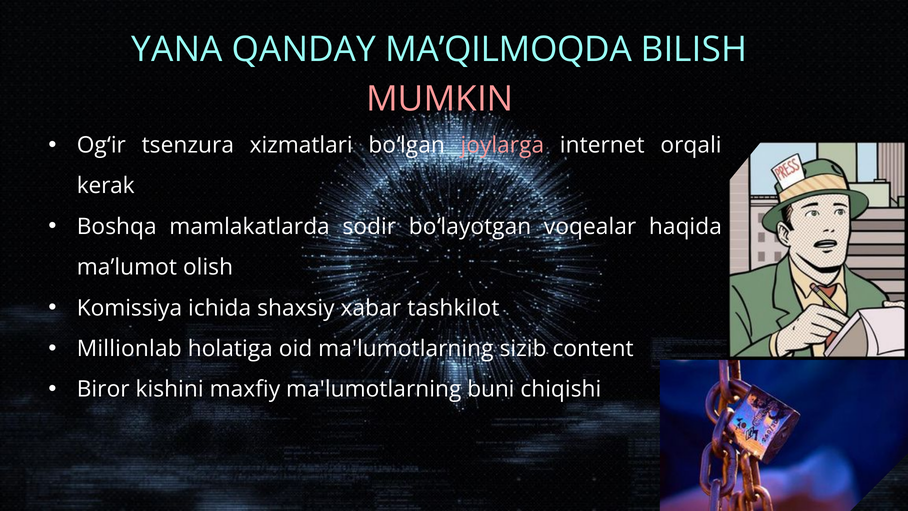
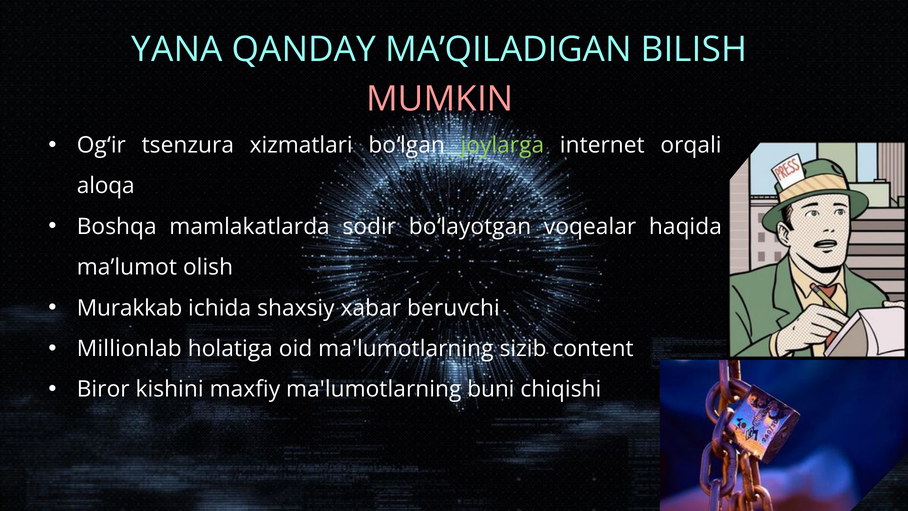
MA’QILMOQDA: MA’QILMOQDA -> MA’QILADIGAN (509, 50)
joylarga colour: pink -> light green (502, 145)
kerak: kerak -> aloqa (106, 186)
Komissiya: Komissiya -> Murakkab (130, 308)
tashkilot: tashkilot -> beruvchi (453, 308)
